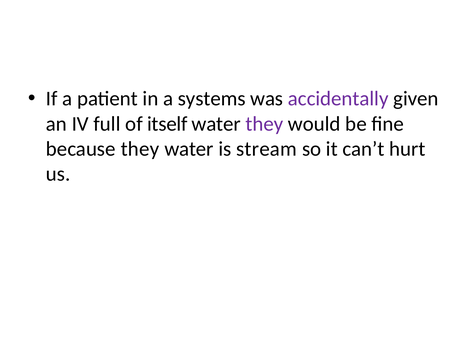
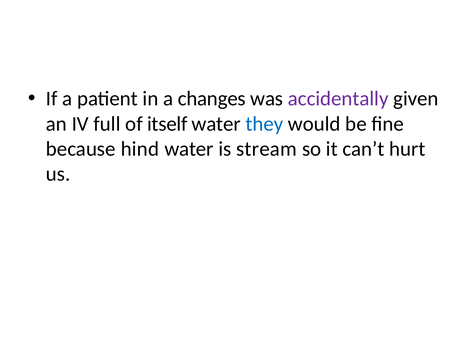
systems: systems -> changes (212, 99)
they colour: purple -> blue (264, 124)
because they: they -> hind (140, 149)
